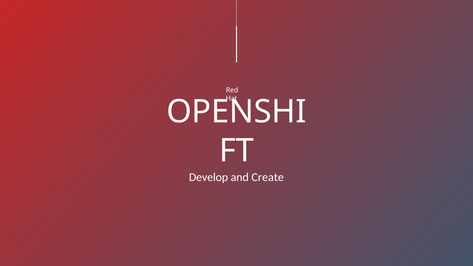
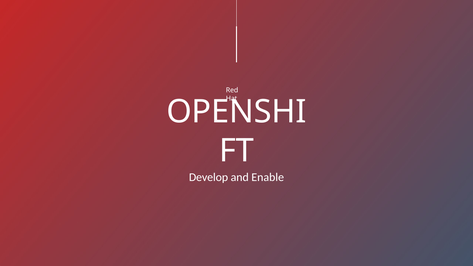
Create: Create -> Enable (268, 177)
